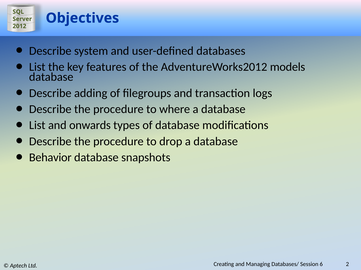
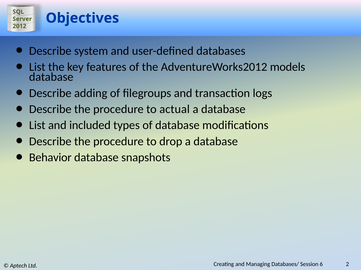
where: where -> actual (175, 109)
onwards: onwards -> included (90, 126)
